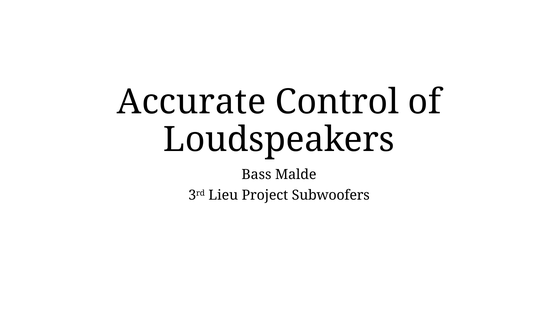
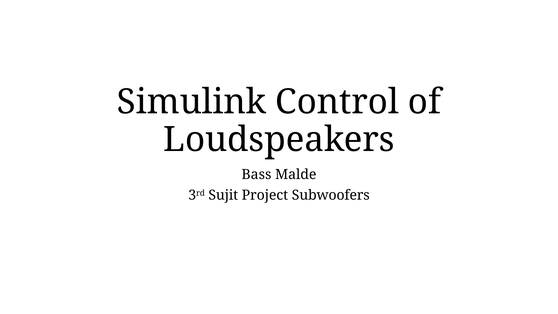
Accurate: Accurate -> Simulink (192, 102)
Lieu: Lieu -> Sujit (223, 195)
